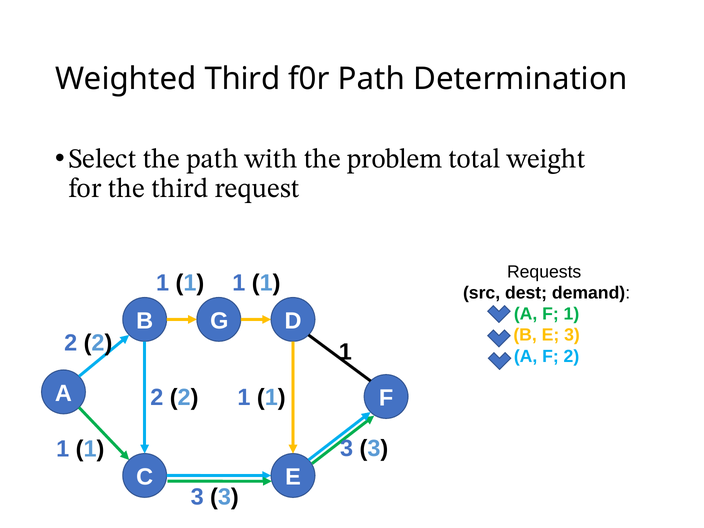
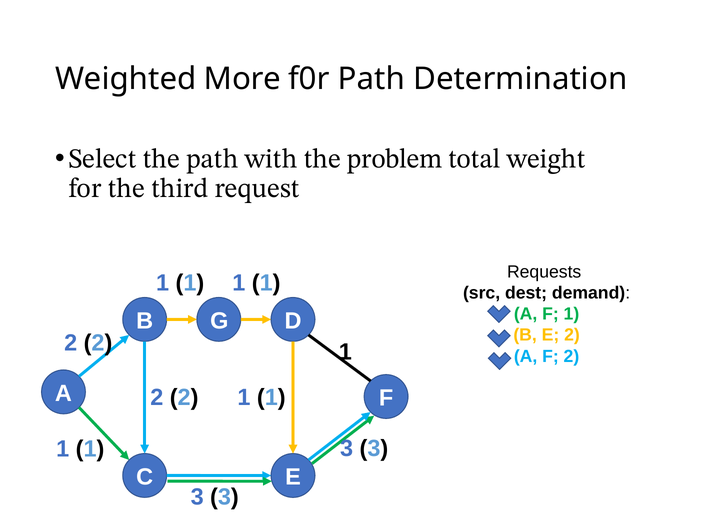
Weighted Third: Third -> More (242, 79)
E 3: 3 -> 2 (572, 335)
